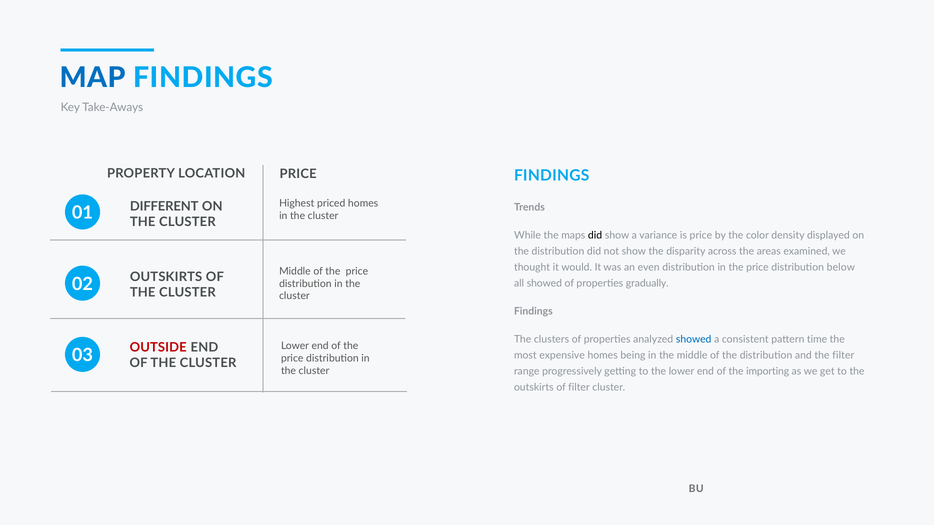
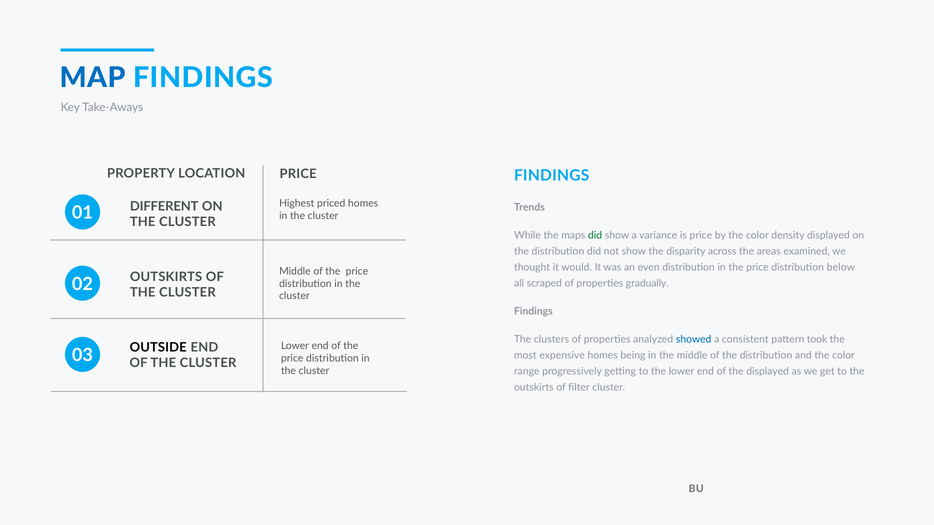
did colour: black -> green (595, 235)
all showed: showed -> scraped (544, 284)
time: time -> took (817, 339)
OUTSIDE colour: red -> black (158, 348)
and the filter: filter -> color (843, 356)
the importing: importing -> displayed (768, 372)
